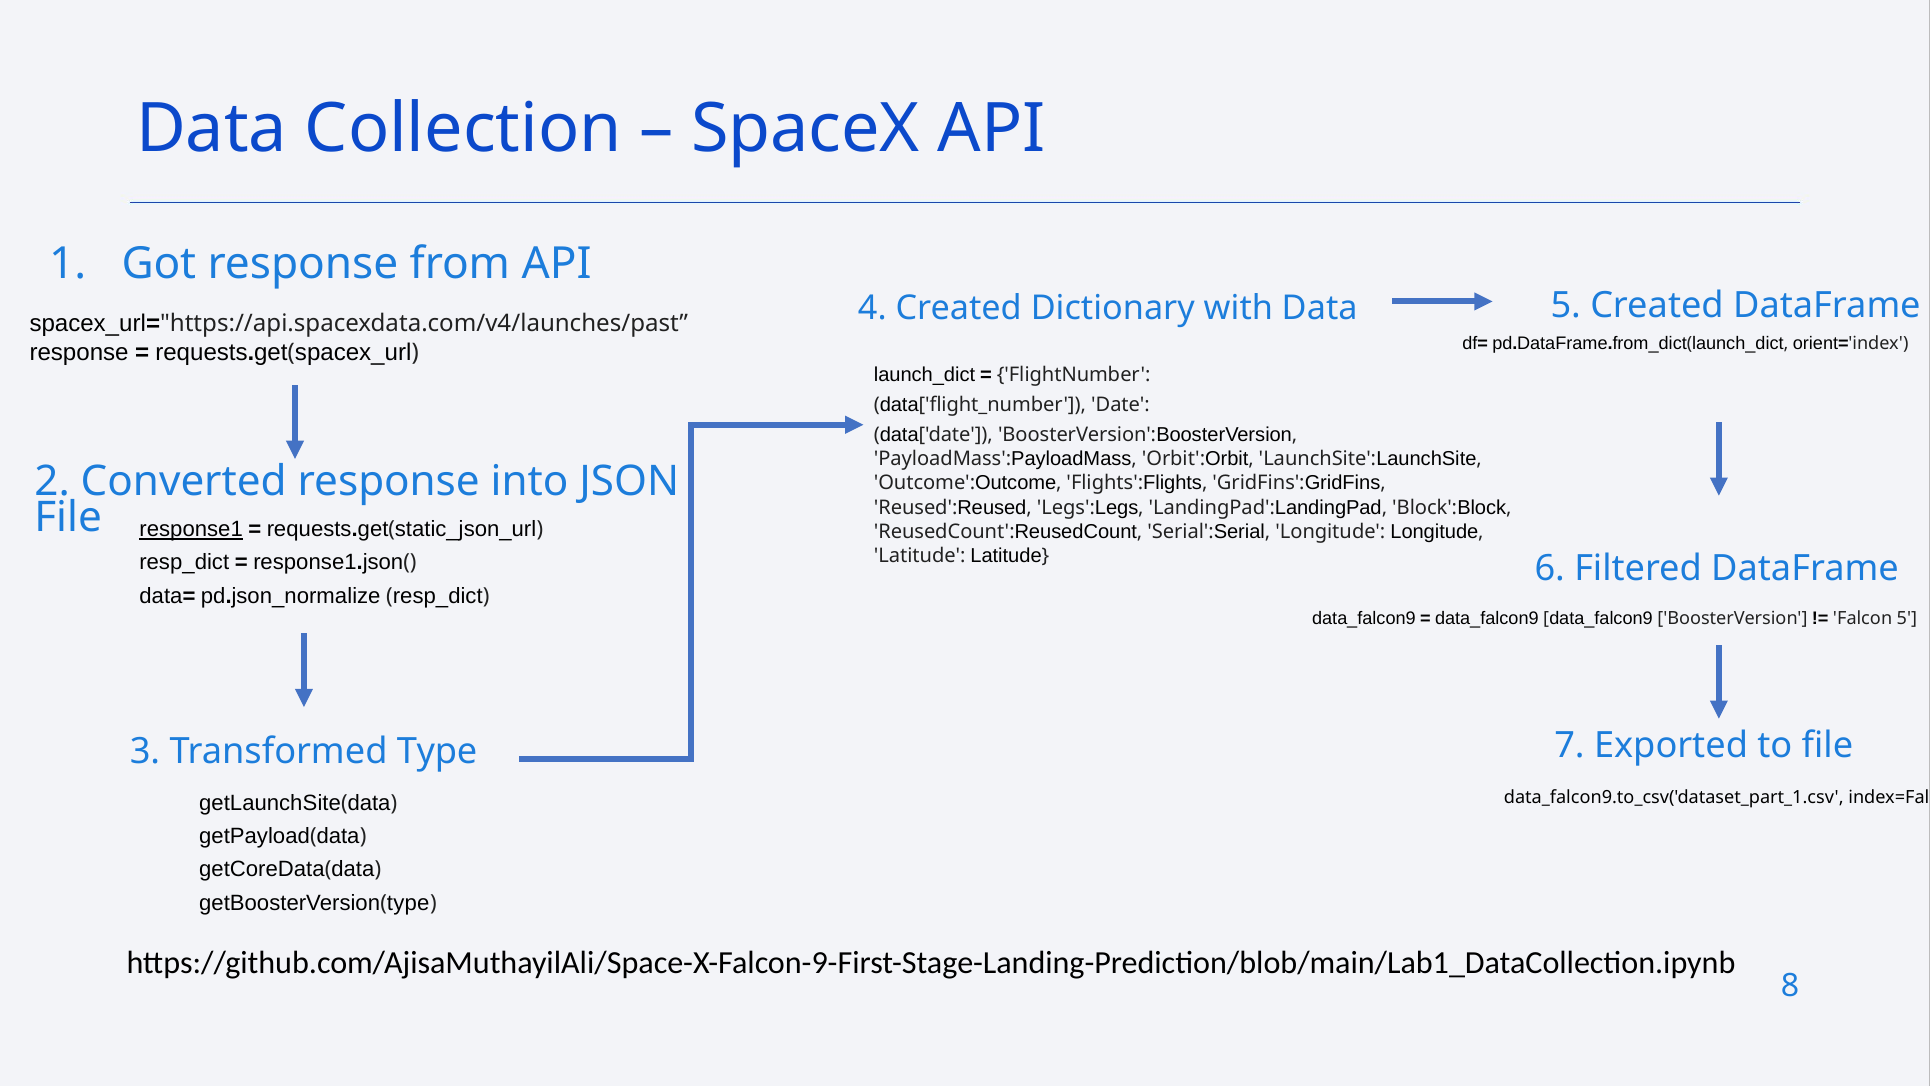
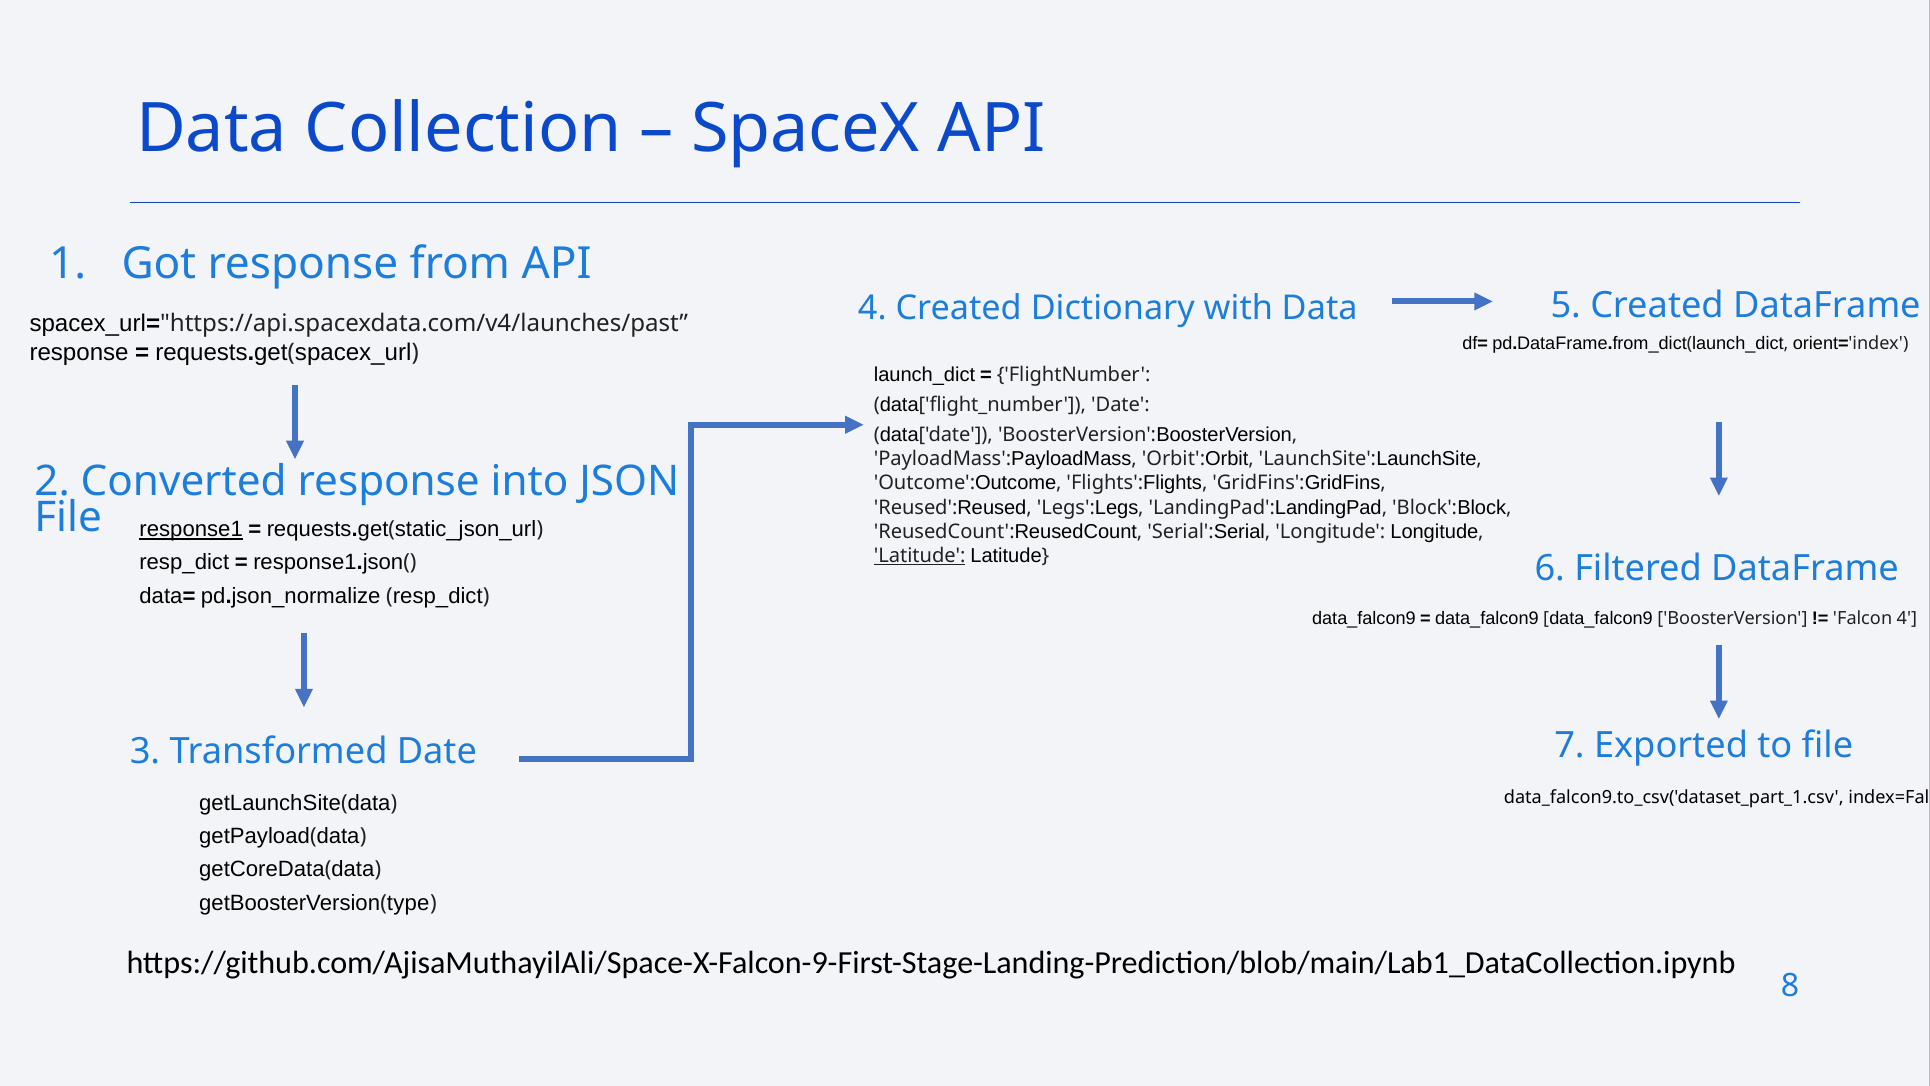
Latitude underline: none -> present (920, 556)
Falcon 5: 5 -> 4 (1907, 618)
Transformed Type: Type -> Date (437, 752)
